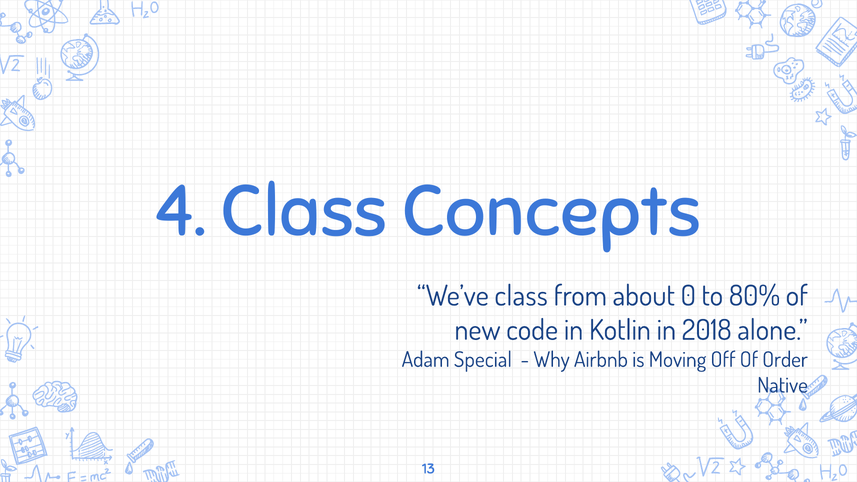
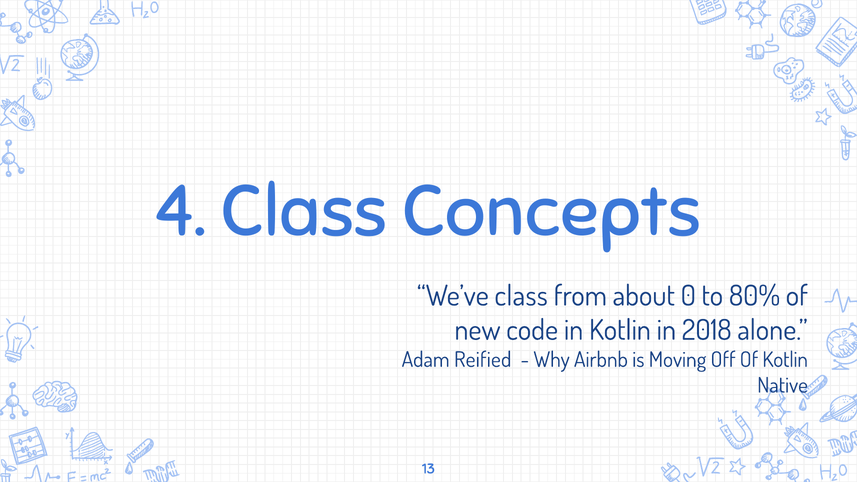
Special: Special -> Reified (483, 360)
Of Order: Order -> Kotlin (785, 360)
